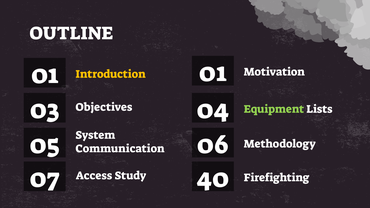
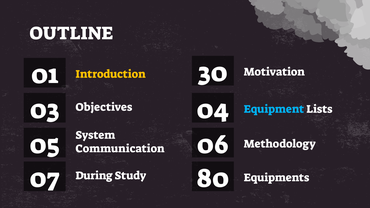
01 01: 01 -> 30 (213, 73)
Equipment colour: light green -> light blue (274, 109)
40: 40 -> 80 (213, 178)
Access: Access -> During (94, 176)
Firefighting: Firefighting -> Equipments (277, 178)
